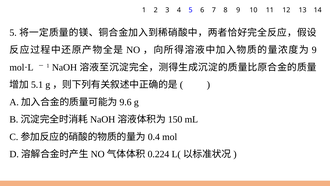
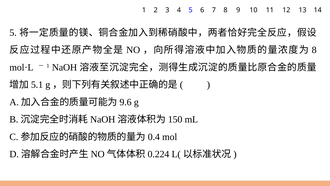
9: 9 -> 8 (314, 50)
